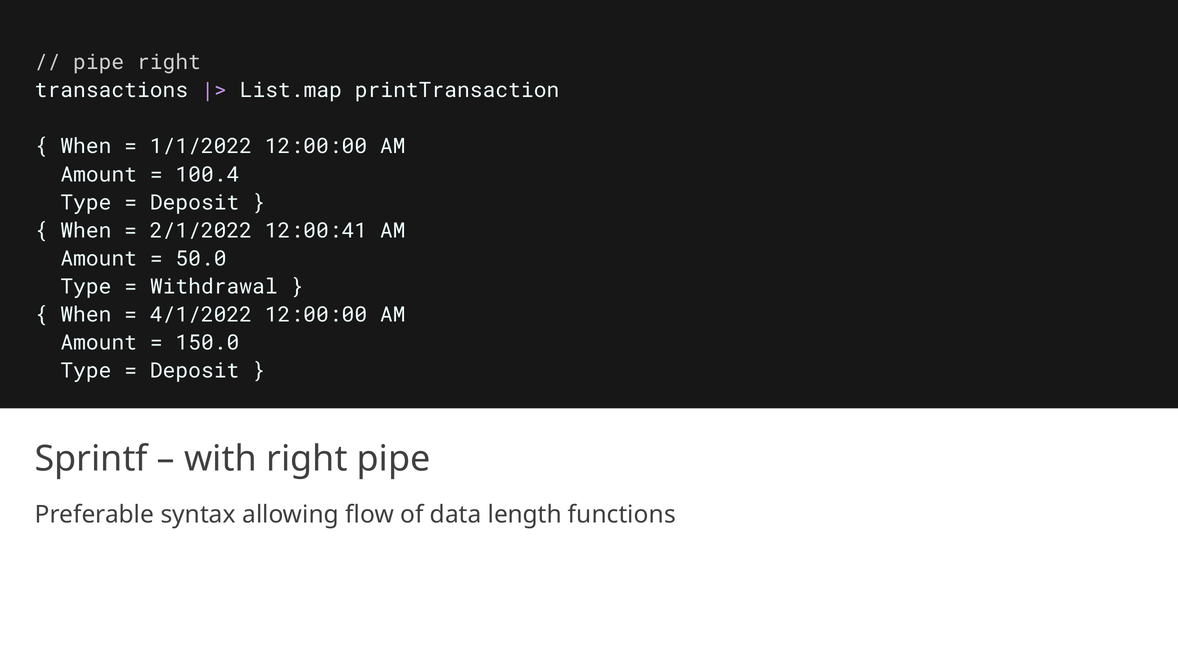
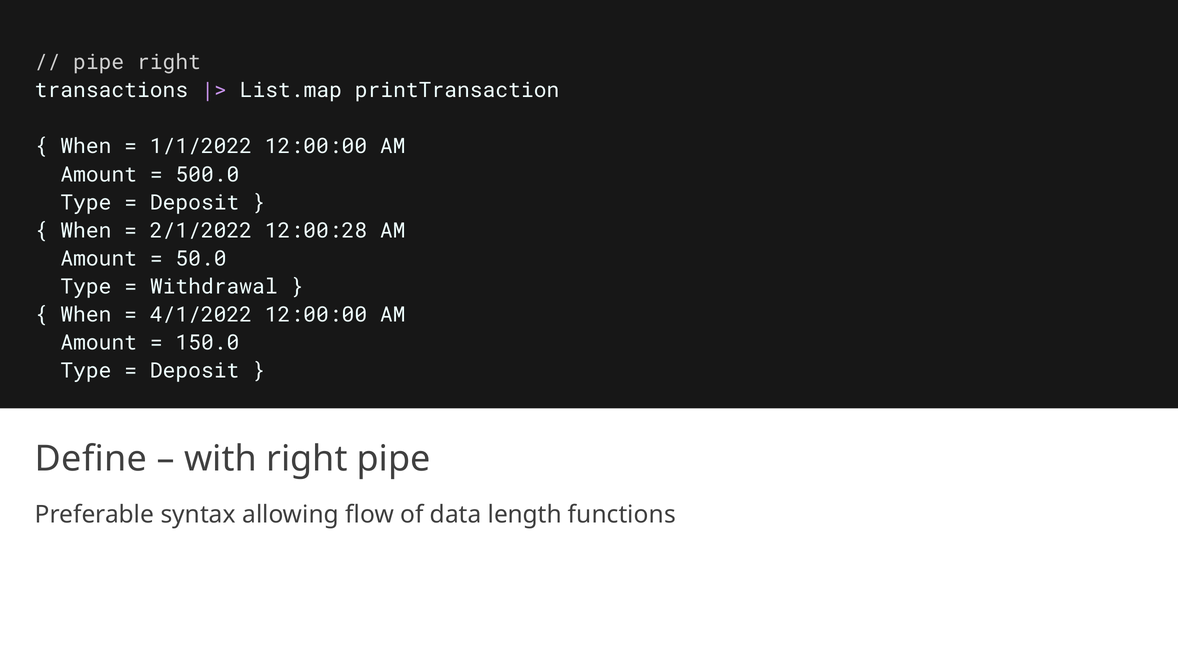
100.4: 100.4 -> 500.0 (207, 175)
12:00:41: 12:00:41 -> 12:00:28 (316, 231)
Sprintf: Sprintf -> Define (91, 459)
